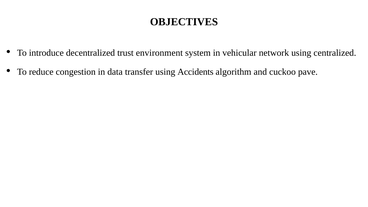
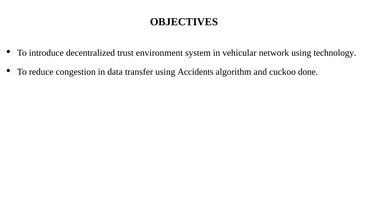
centralized: centralized -> technology (335, 53)
pave: pave -> done (308, 72)
